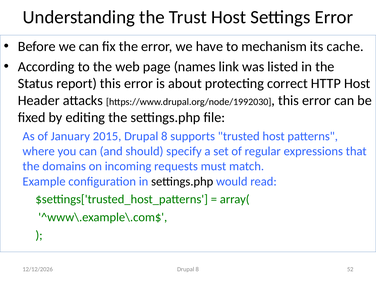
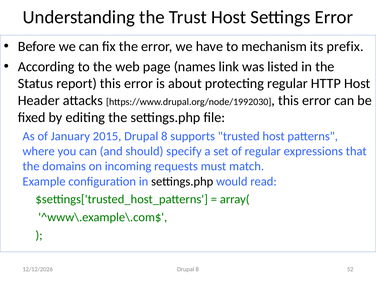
cache: cache -> prefix (345, 46)
protecting correct: correct -> regular (287, 84)
